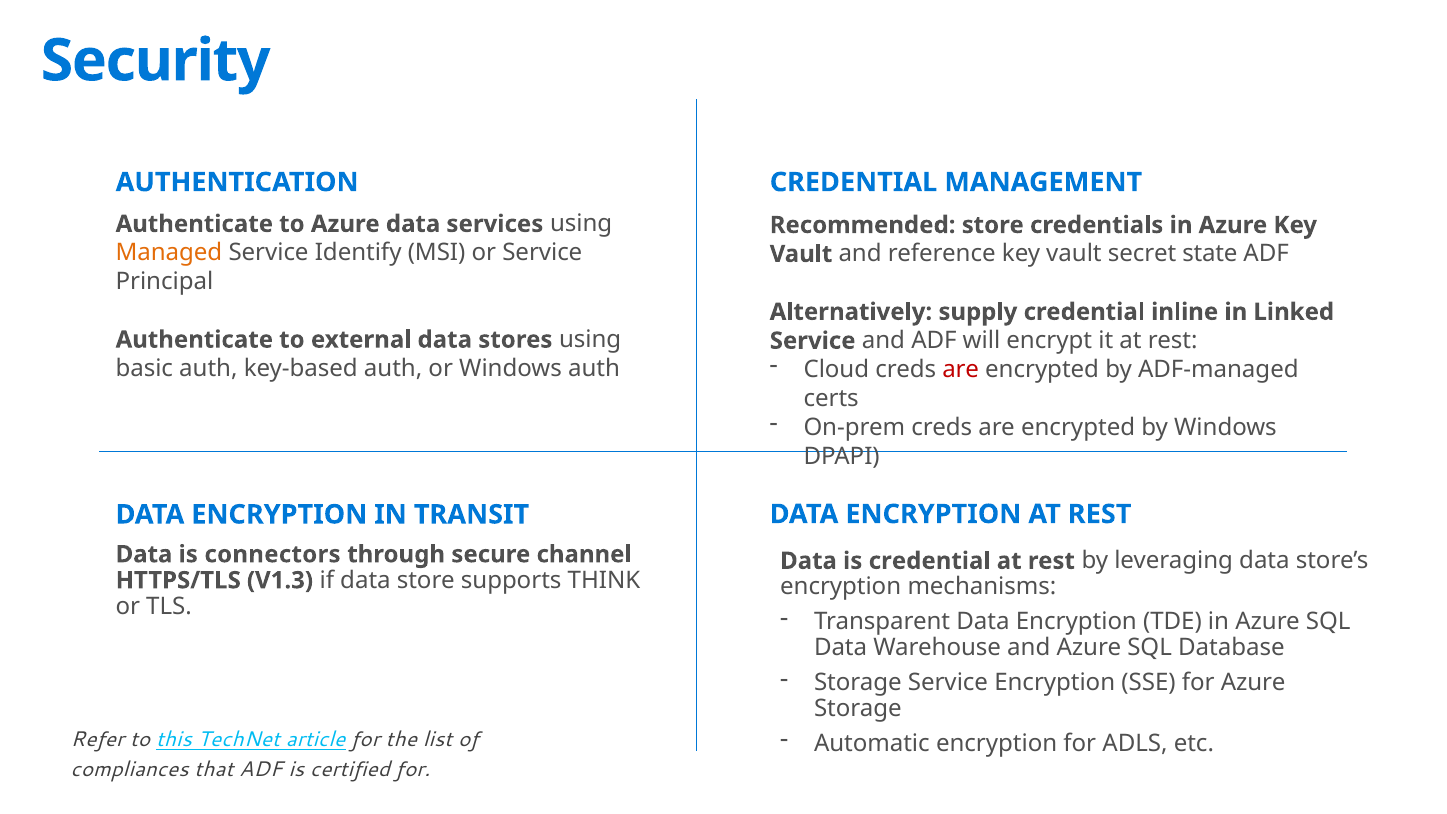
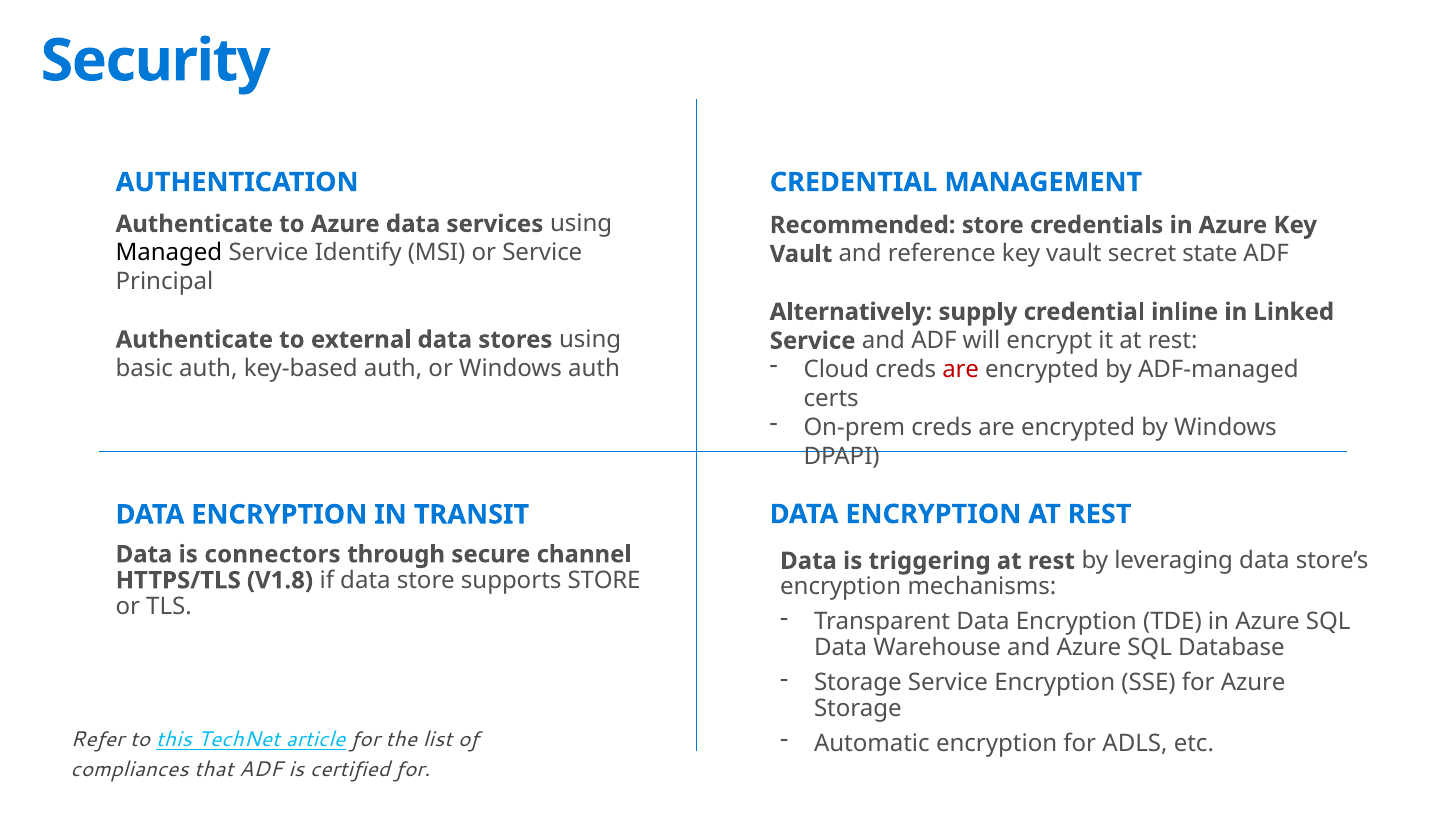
Managed colour: orange -> black (169, 253)
is credential: credential -> triggering (930, 561)
V1.3: V1.3 -> V1.8 (280, 580)
supports THINK: THINK -> STORE (604, 580)
